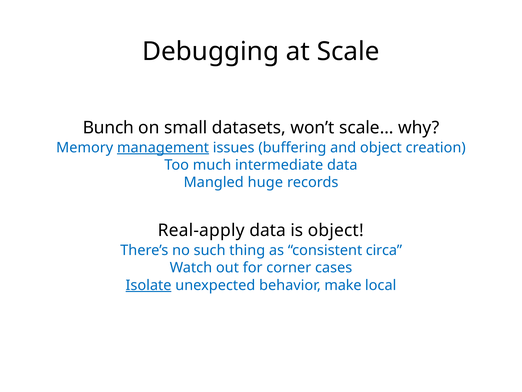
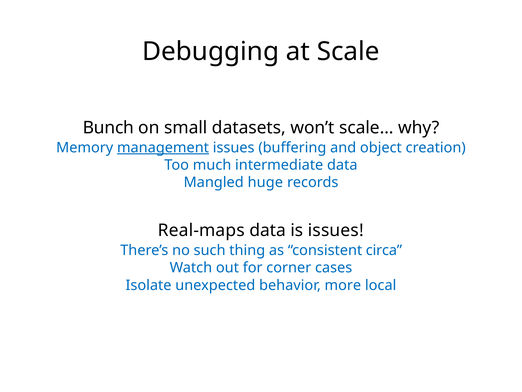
Real-apply: Real-apply -> Real-maps (201, 230)
is object: object -> issues (336, 230)
Isolate underline: present -> none (149, 285)
make: make -> more (343, 285)
